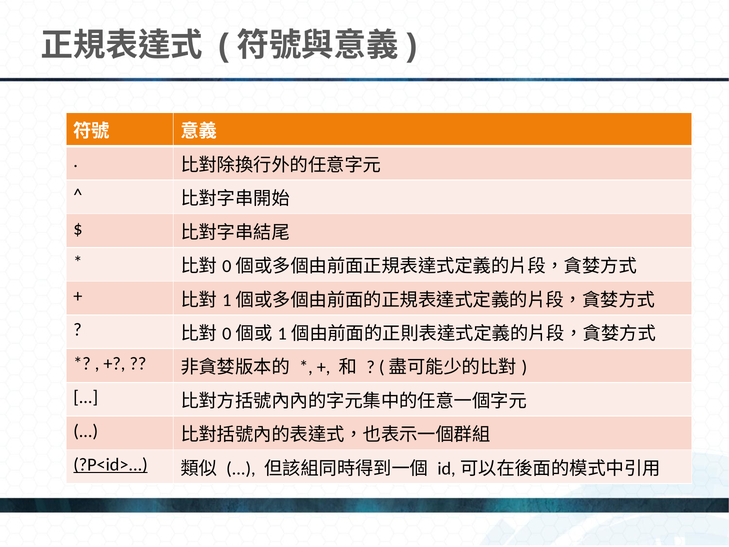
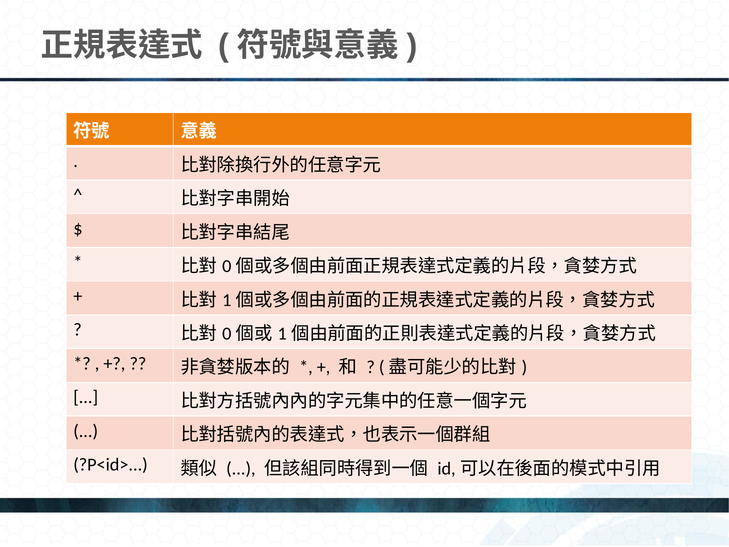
?P<id> underline: present -> none (111, 465)
